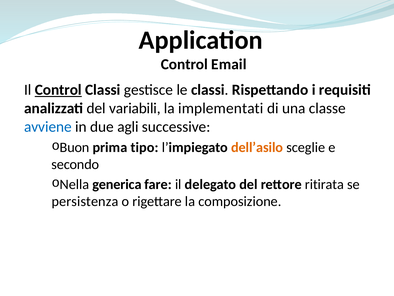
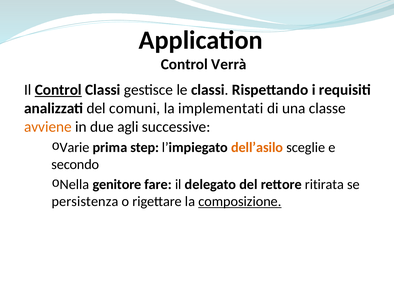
Email: Email -> Verrà (229, 64)
variabili: variabili -> comuni (135, 108)
avviene colour: blue -> orange (48, 127)
Buon: Buon -> Varie (75, 147)
tipo: tipo -> step (145, 147)
generica: generica -> genitore (117, 184)
composizione underline: none -> present (240, 201)
